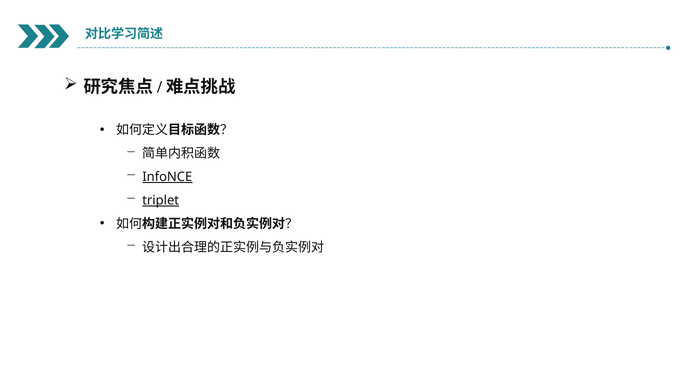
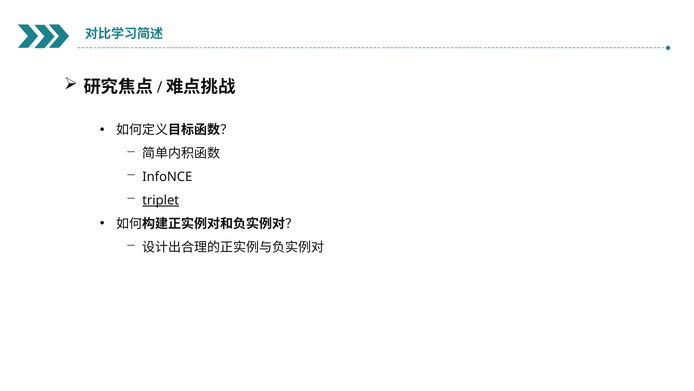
InfoNCE underline: present -> none (167, 177)
